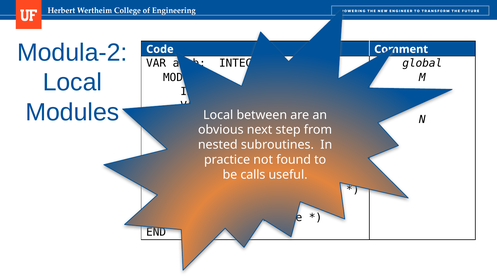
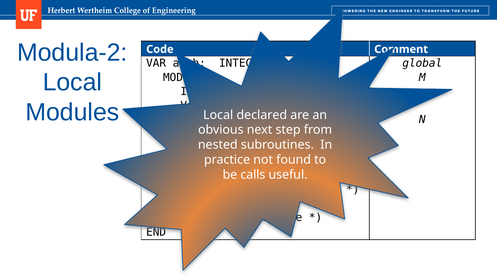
between: between -> declared (262, 115)
